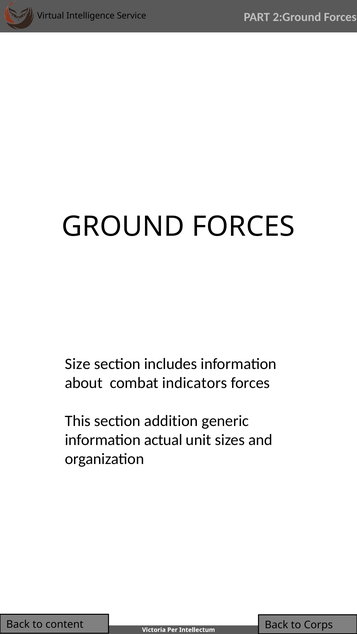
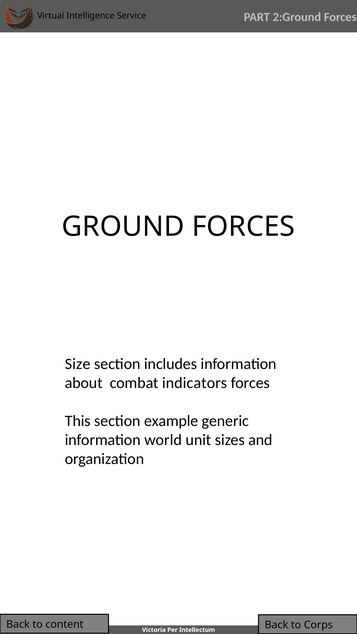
addition: addition -> example (171, 421)
actual: actual -> world (163, 440)
